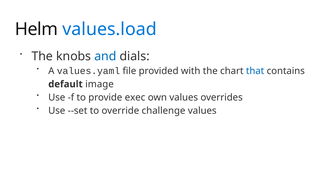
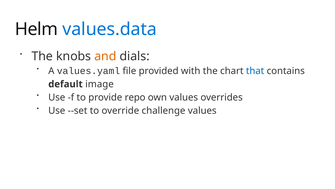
values.load: values.load -> values.data (110, 29)
and colour: blue -> orange (105, 56)
exec: exec -> repo (135, 97)
